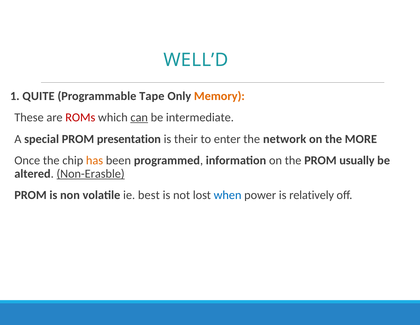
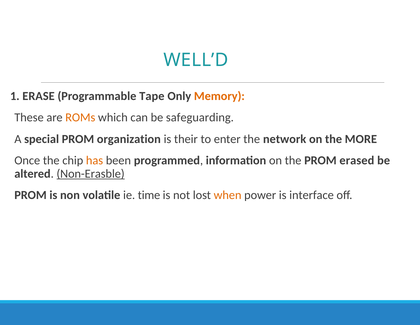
QUITE: QUITE -> ERASE (39, 96)
ROMs colour: red -> orange (80, 117)
can underline: present -> none (139, 117)
intermediate: intermediate -> safeguarding (200, 117)
presentation: presentation -> organization (129, 139)
usually: usually -> erased (357, 160)
best: best -> time (149, 195)
when colour: blue -> orange (228, 195)
relatively: relatively -> interface (312, 195)
